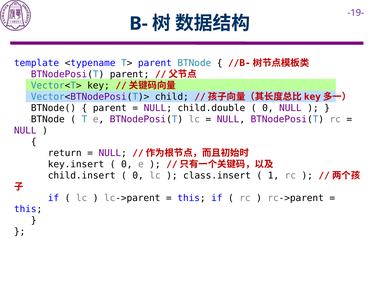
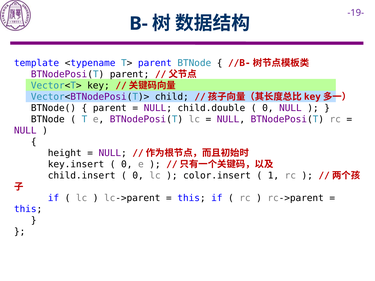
return: return -> height (65, 153)
class.insert: class.insert -> color.insert (217, 176)
